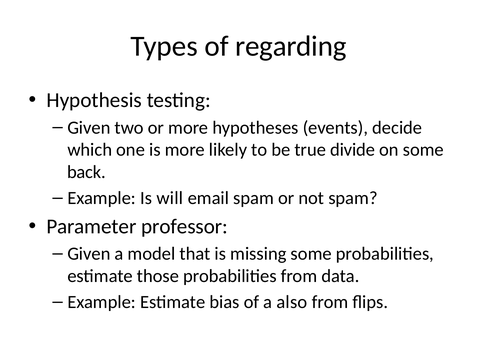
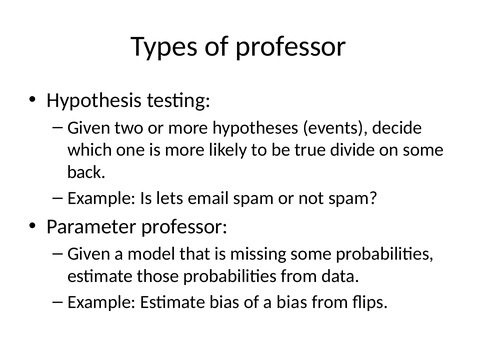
of regarding: regarding -> professor (291, 46)
will: will -> lets (170, 198)
a also: also -> bias (292, 302)
